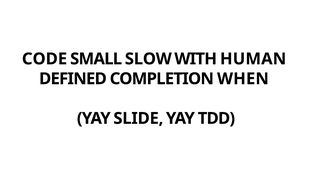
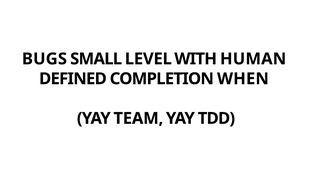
CODE: CODE -> BUGS (44, 59)
SLOW: SLOW -> LEVEL (148, 59)
SLIDE: SLIDE -> TEAM (138, 118)
